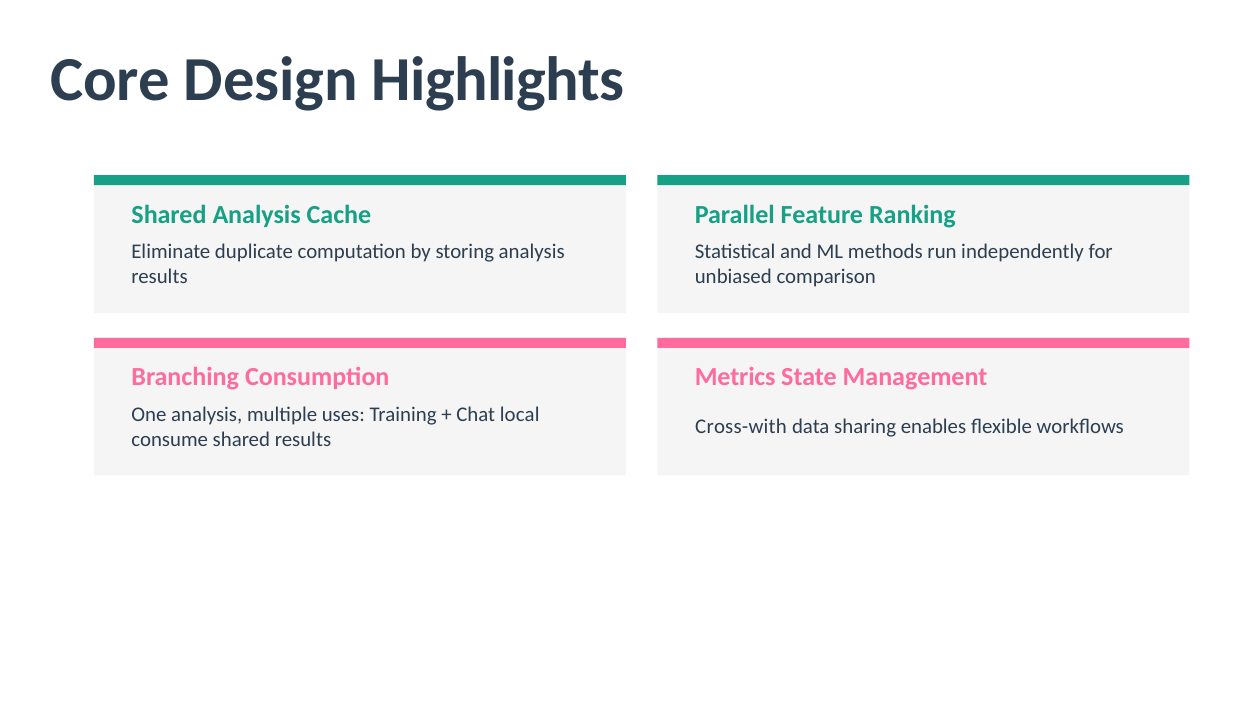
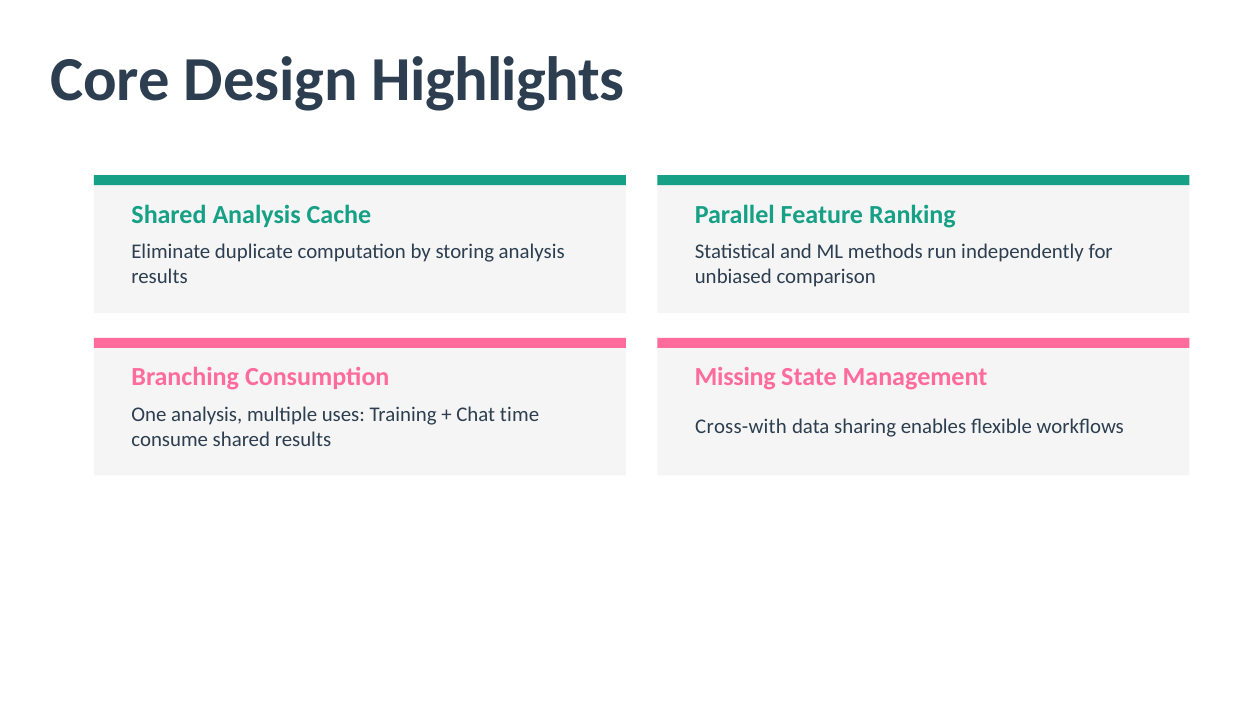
Metrics: Metrics -> Missing (735, 377)
local: local -> time (520, 415)
